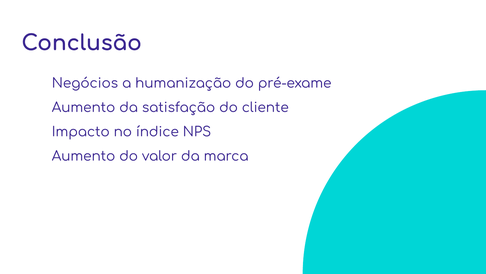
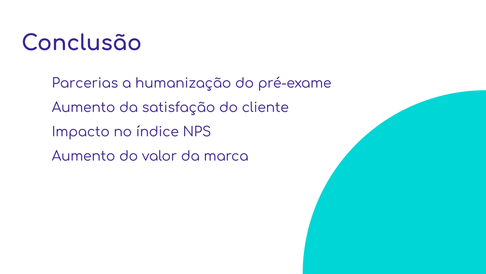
Negócios: Negócios -> Parcerias (85, 83)
